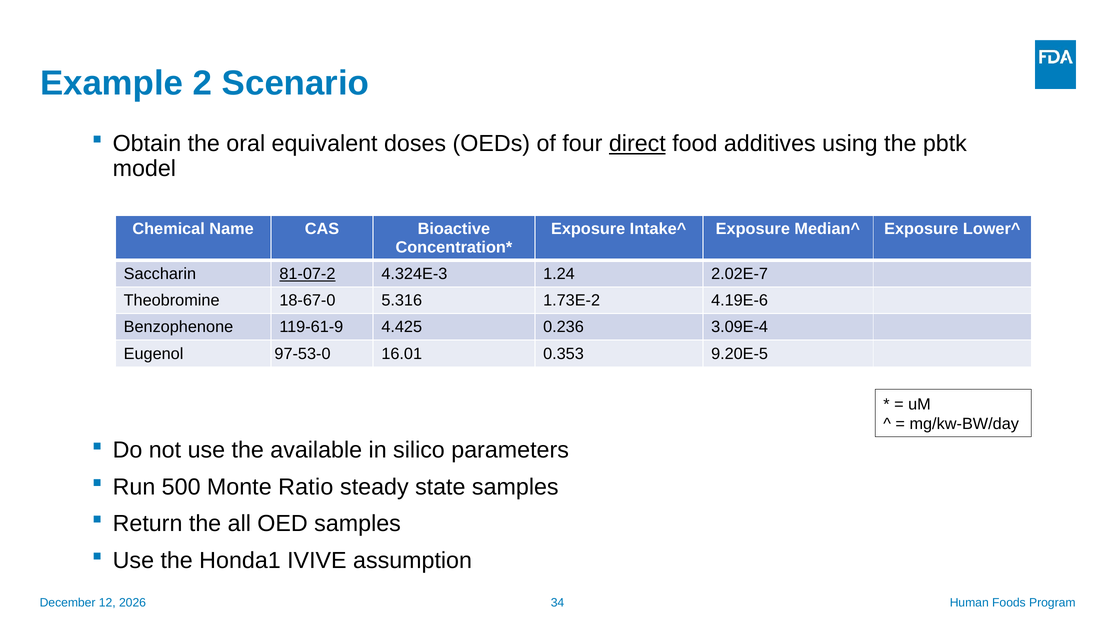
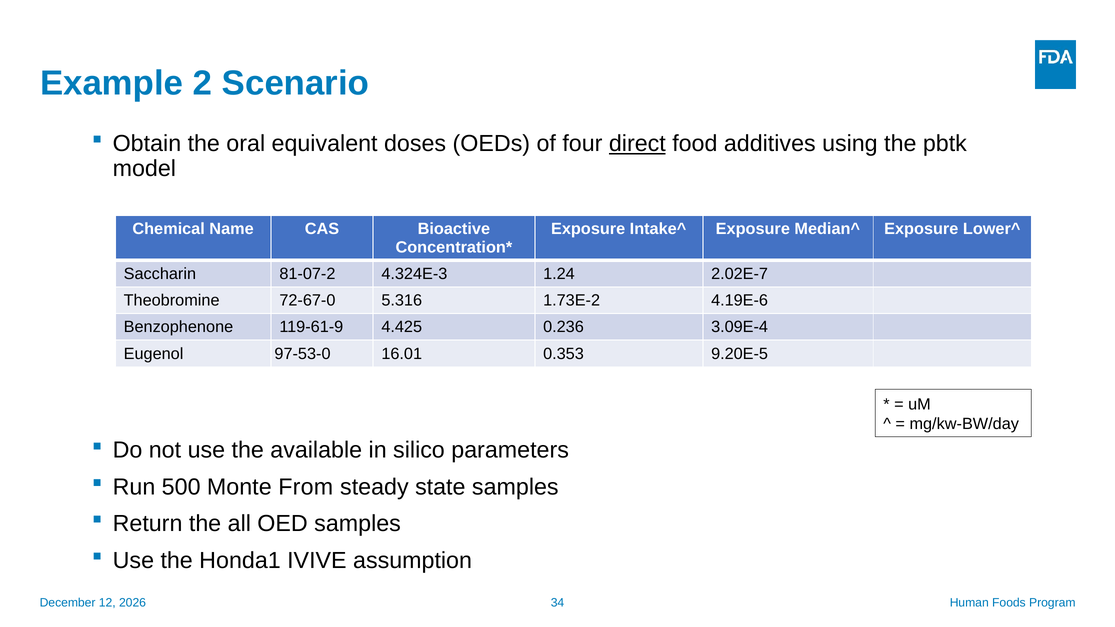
81-07-2 underline: present -> none (307, 274)
18-67-0: 18-67-0 -> 72-67-0 (307, 301)
Ratio: Ratio -> From (306, 487)
